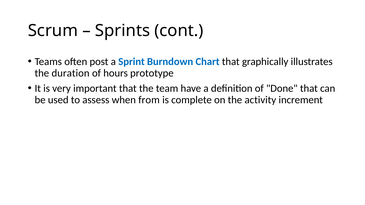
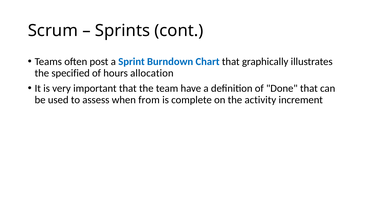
duration: duration -> specified (71, 73)
prototype: prototype -> allocation (152, 73)
